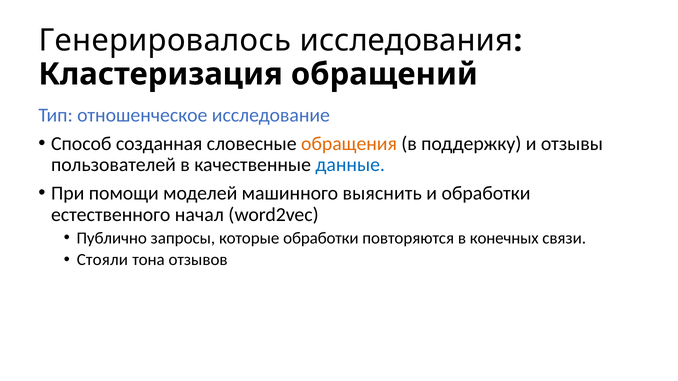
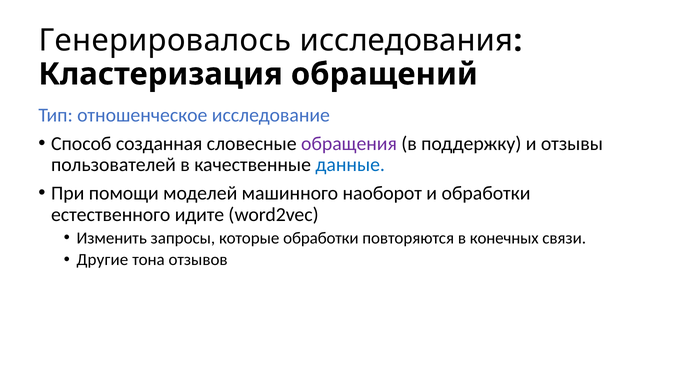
обращения colour: orange -> purple (349, 144)
выяснить: выяснить -> наоборот (382, 193)
начал: начал -> идите (199, 215)
Публично: Публично -> Изменить (112, 238)
Стояли: Стояли -> Другие (102, 260)
